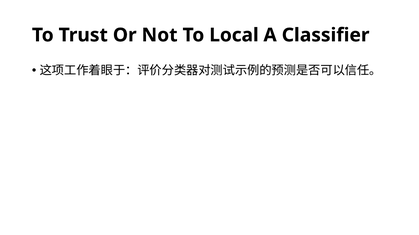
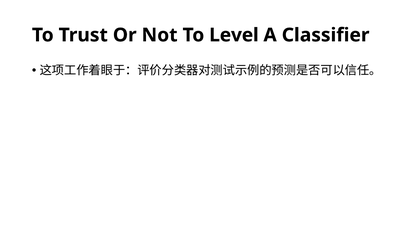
Local: Local -> Level (234, 35)
